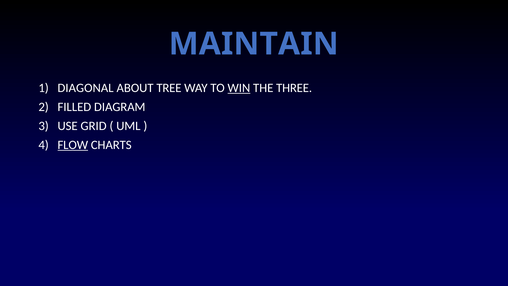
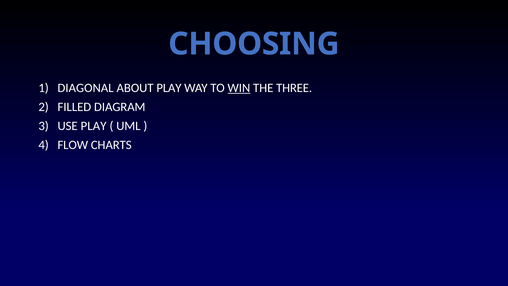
MAINTAIN: MAINTAIN -> CHOOSING (254, 44)
ABOUT TREE: TREE -> PLAY (169, 88)
USE GRID: GRID -> PLAY (94, 126)
FLOW underline: present -> none (73, 145)
